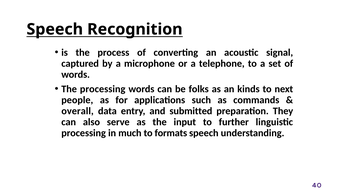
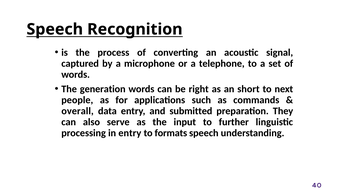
The processing: processing -> generation (103, 89)
folks: folks -> right (199, 89)
kinds: kinds -> short (248, 89)
in much: much -> entry (130, 133)
